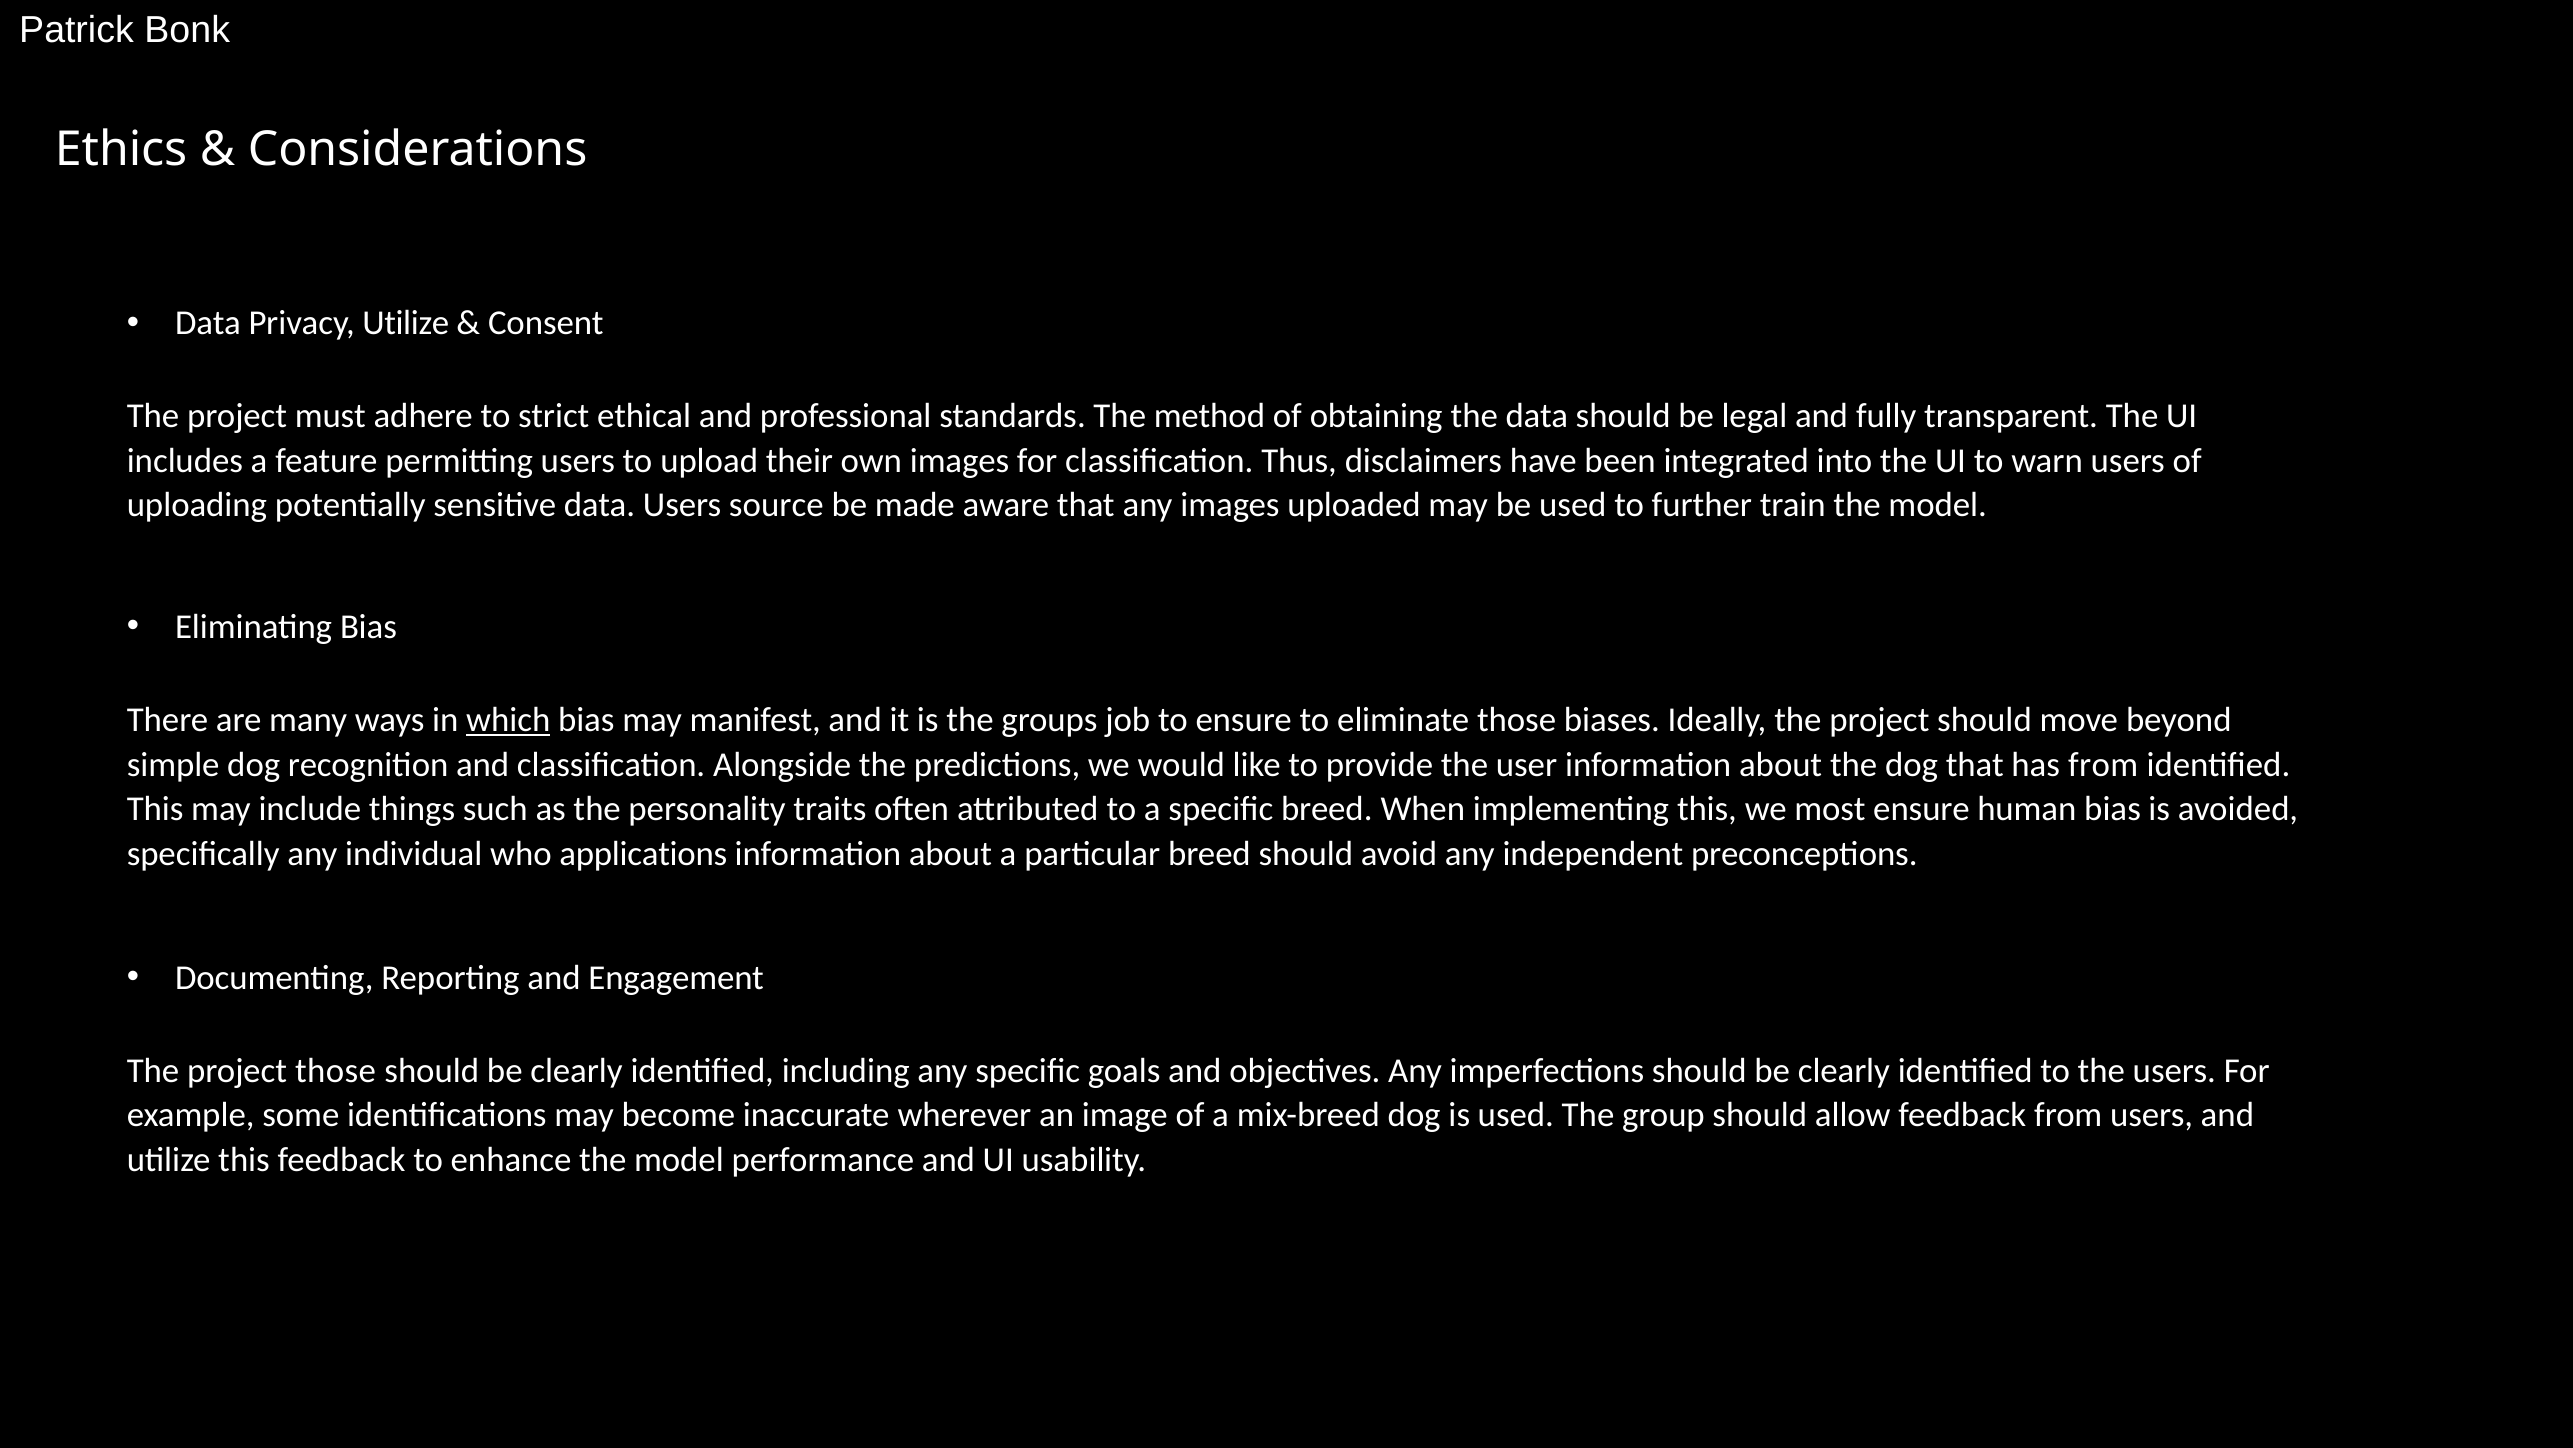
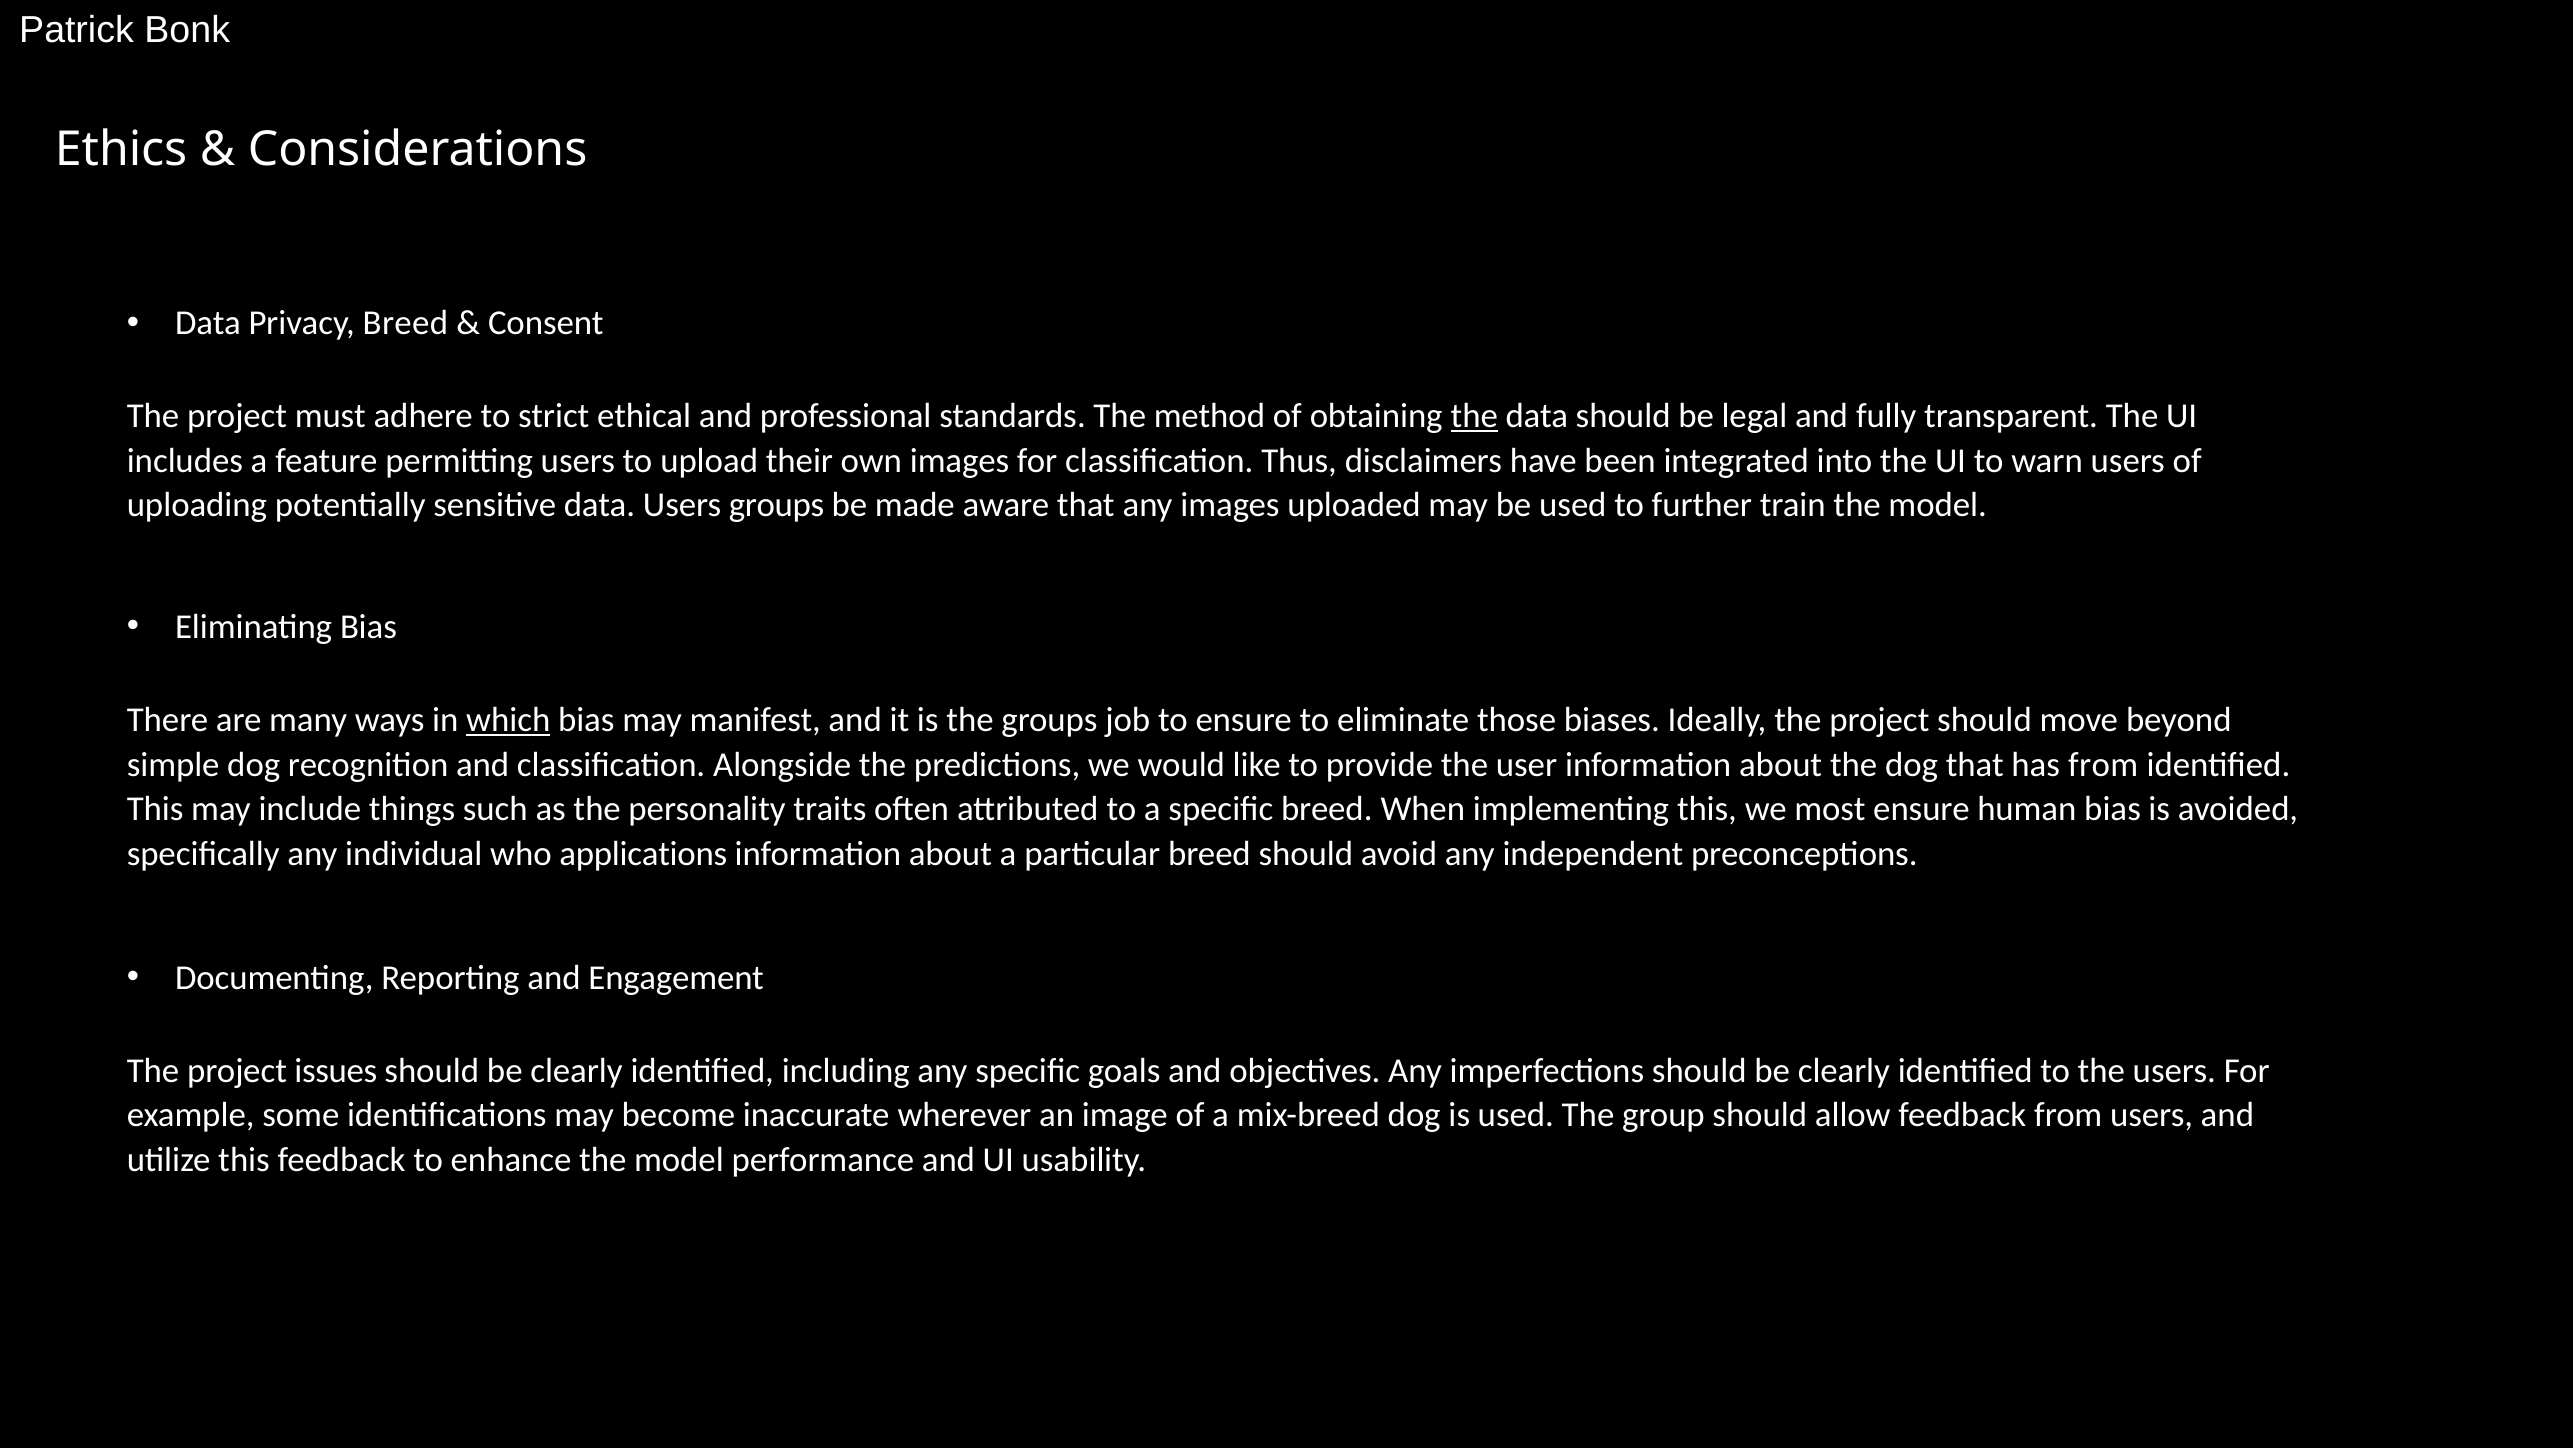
Privacy Utilize: Utilize -> Breed (405, 323)
the underline: none -> present (1474, 416)
Users source: source -> groups (777, 505)
project those: those -> issues (336, 1070)
